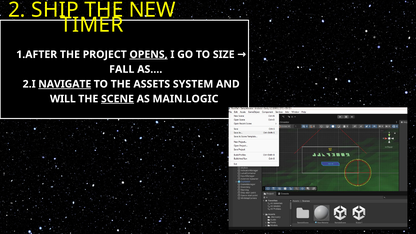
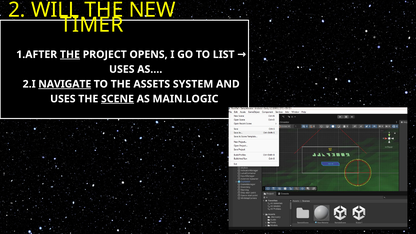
SHIP: SHIP -> WILL (55, 10)
THE underline: none -> present (70, 55)
OPENS underline: present -> none (149, 55)
SIZE: SIZE -> LIST (224, 55)
FALL: FALL -> USES (122, 69)
WILL: WILL -> USES (63, 99)
